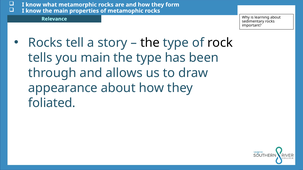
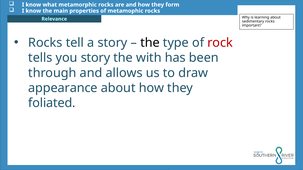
rock colour: black -> red (220, 43)
you main: main -> story (96, 58)
type: type -> with (149, 58)
